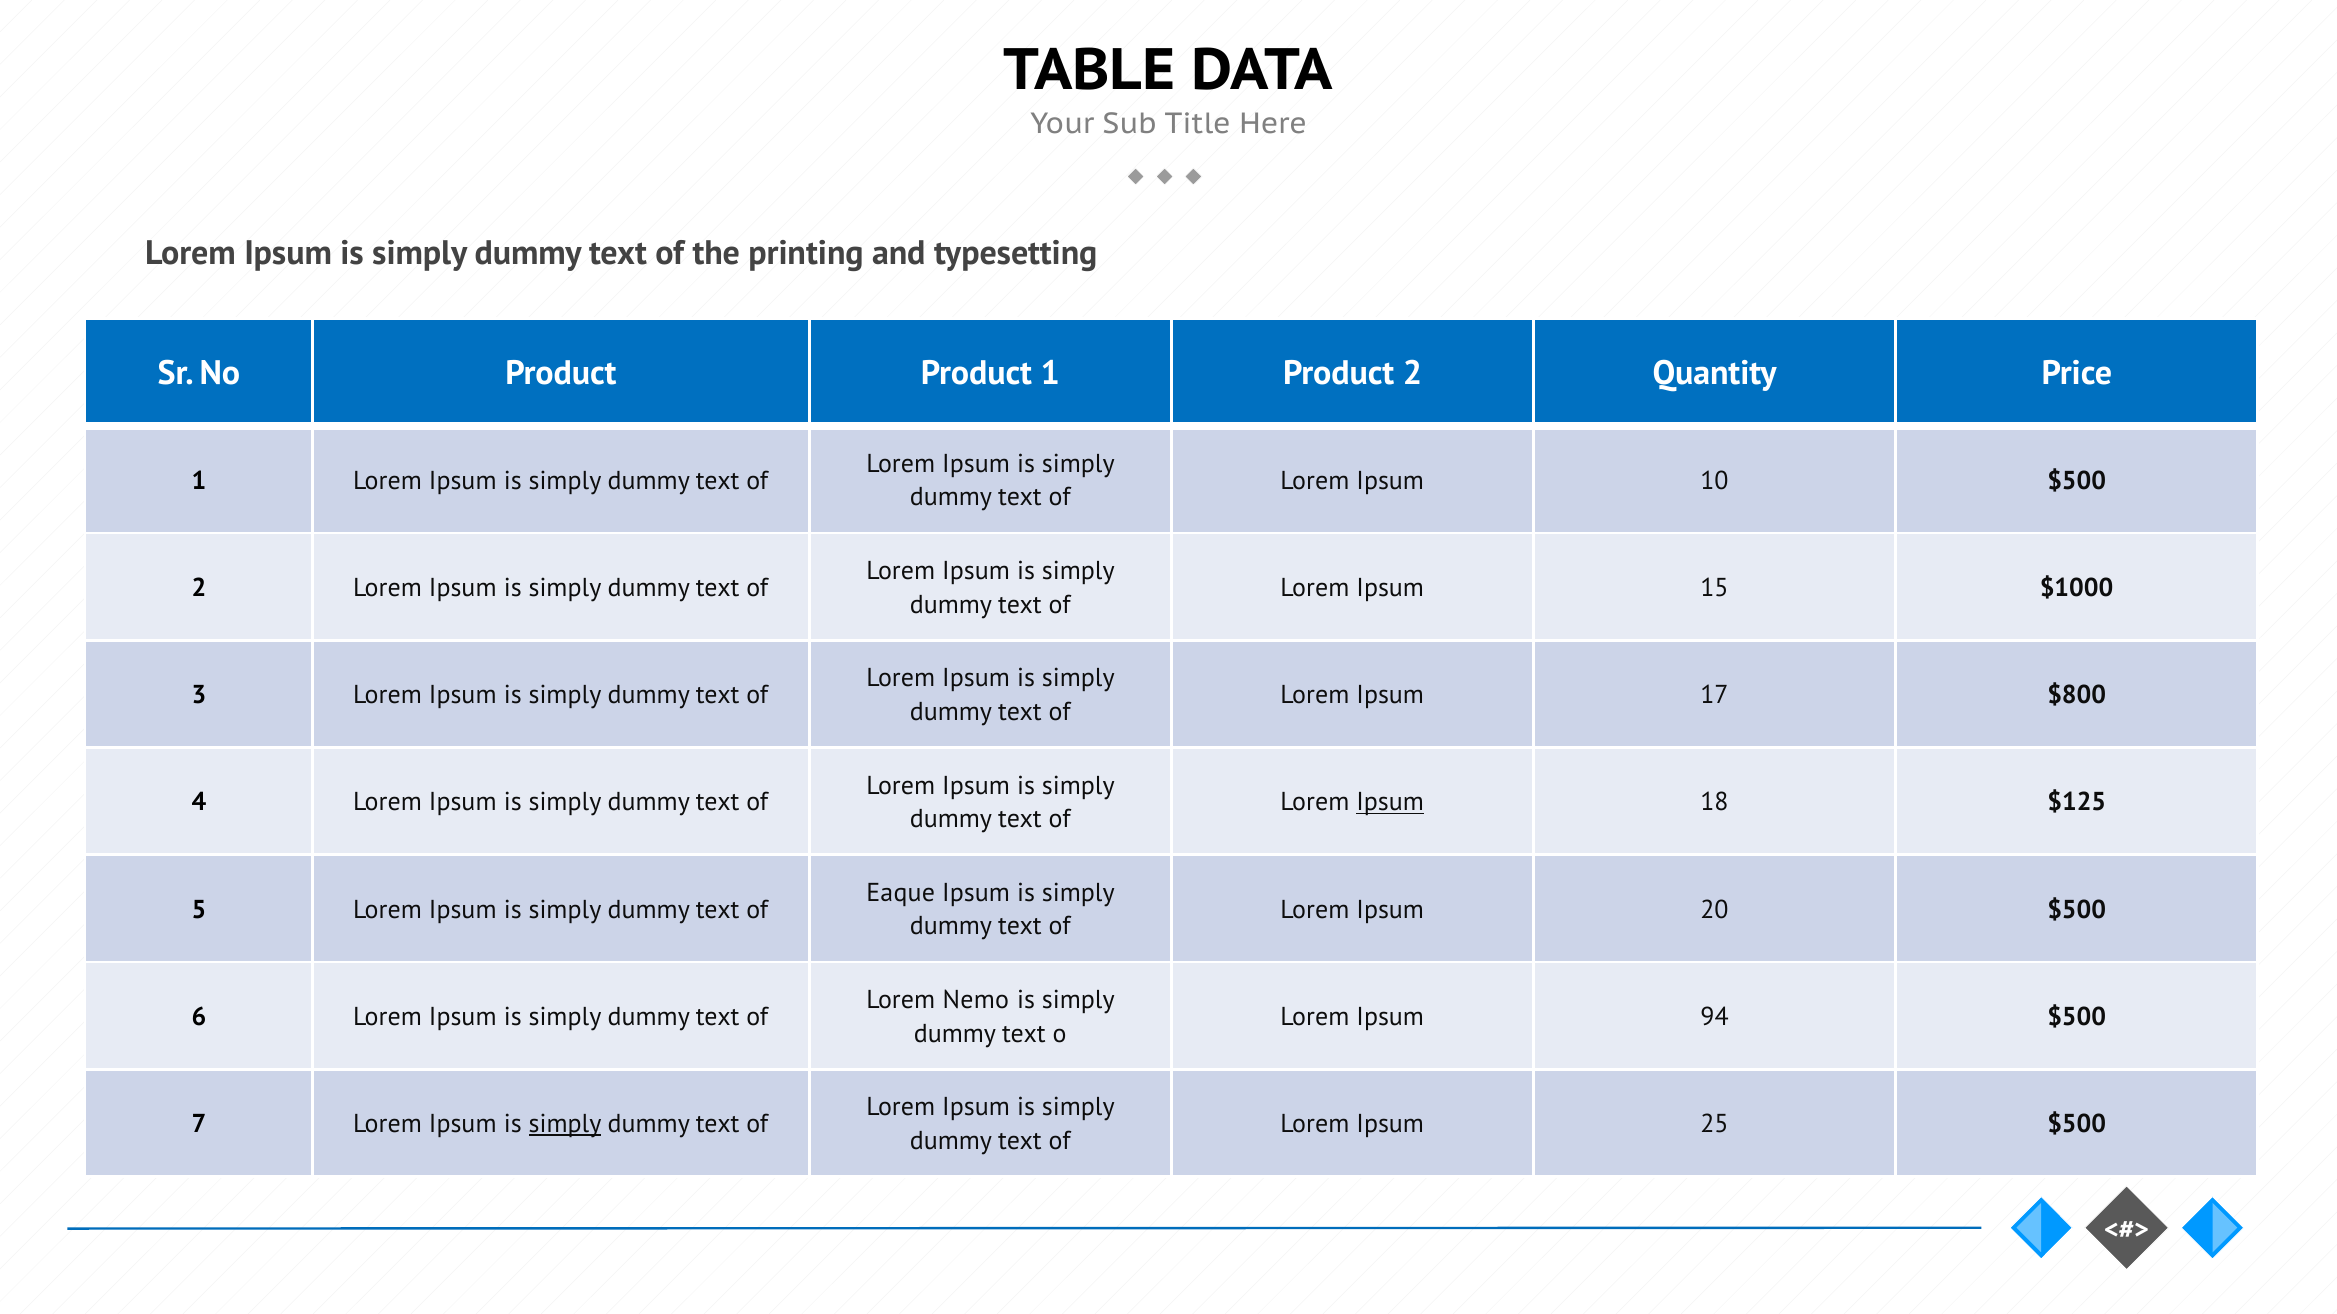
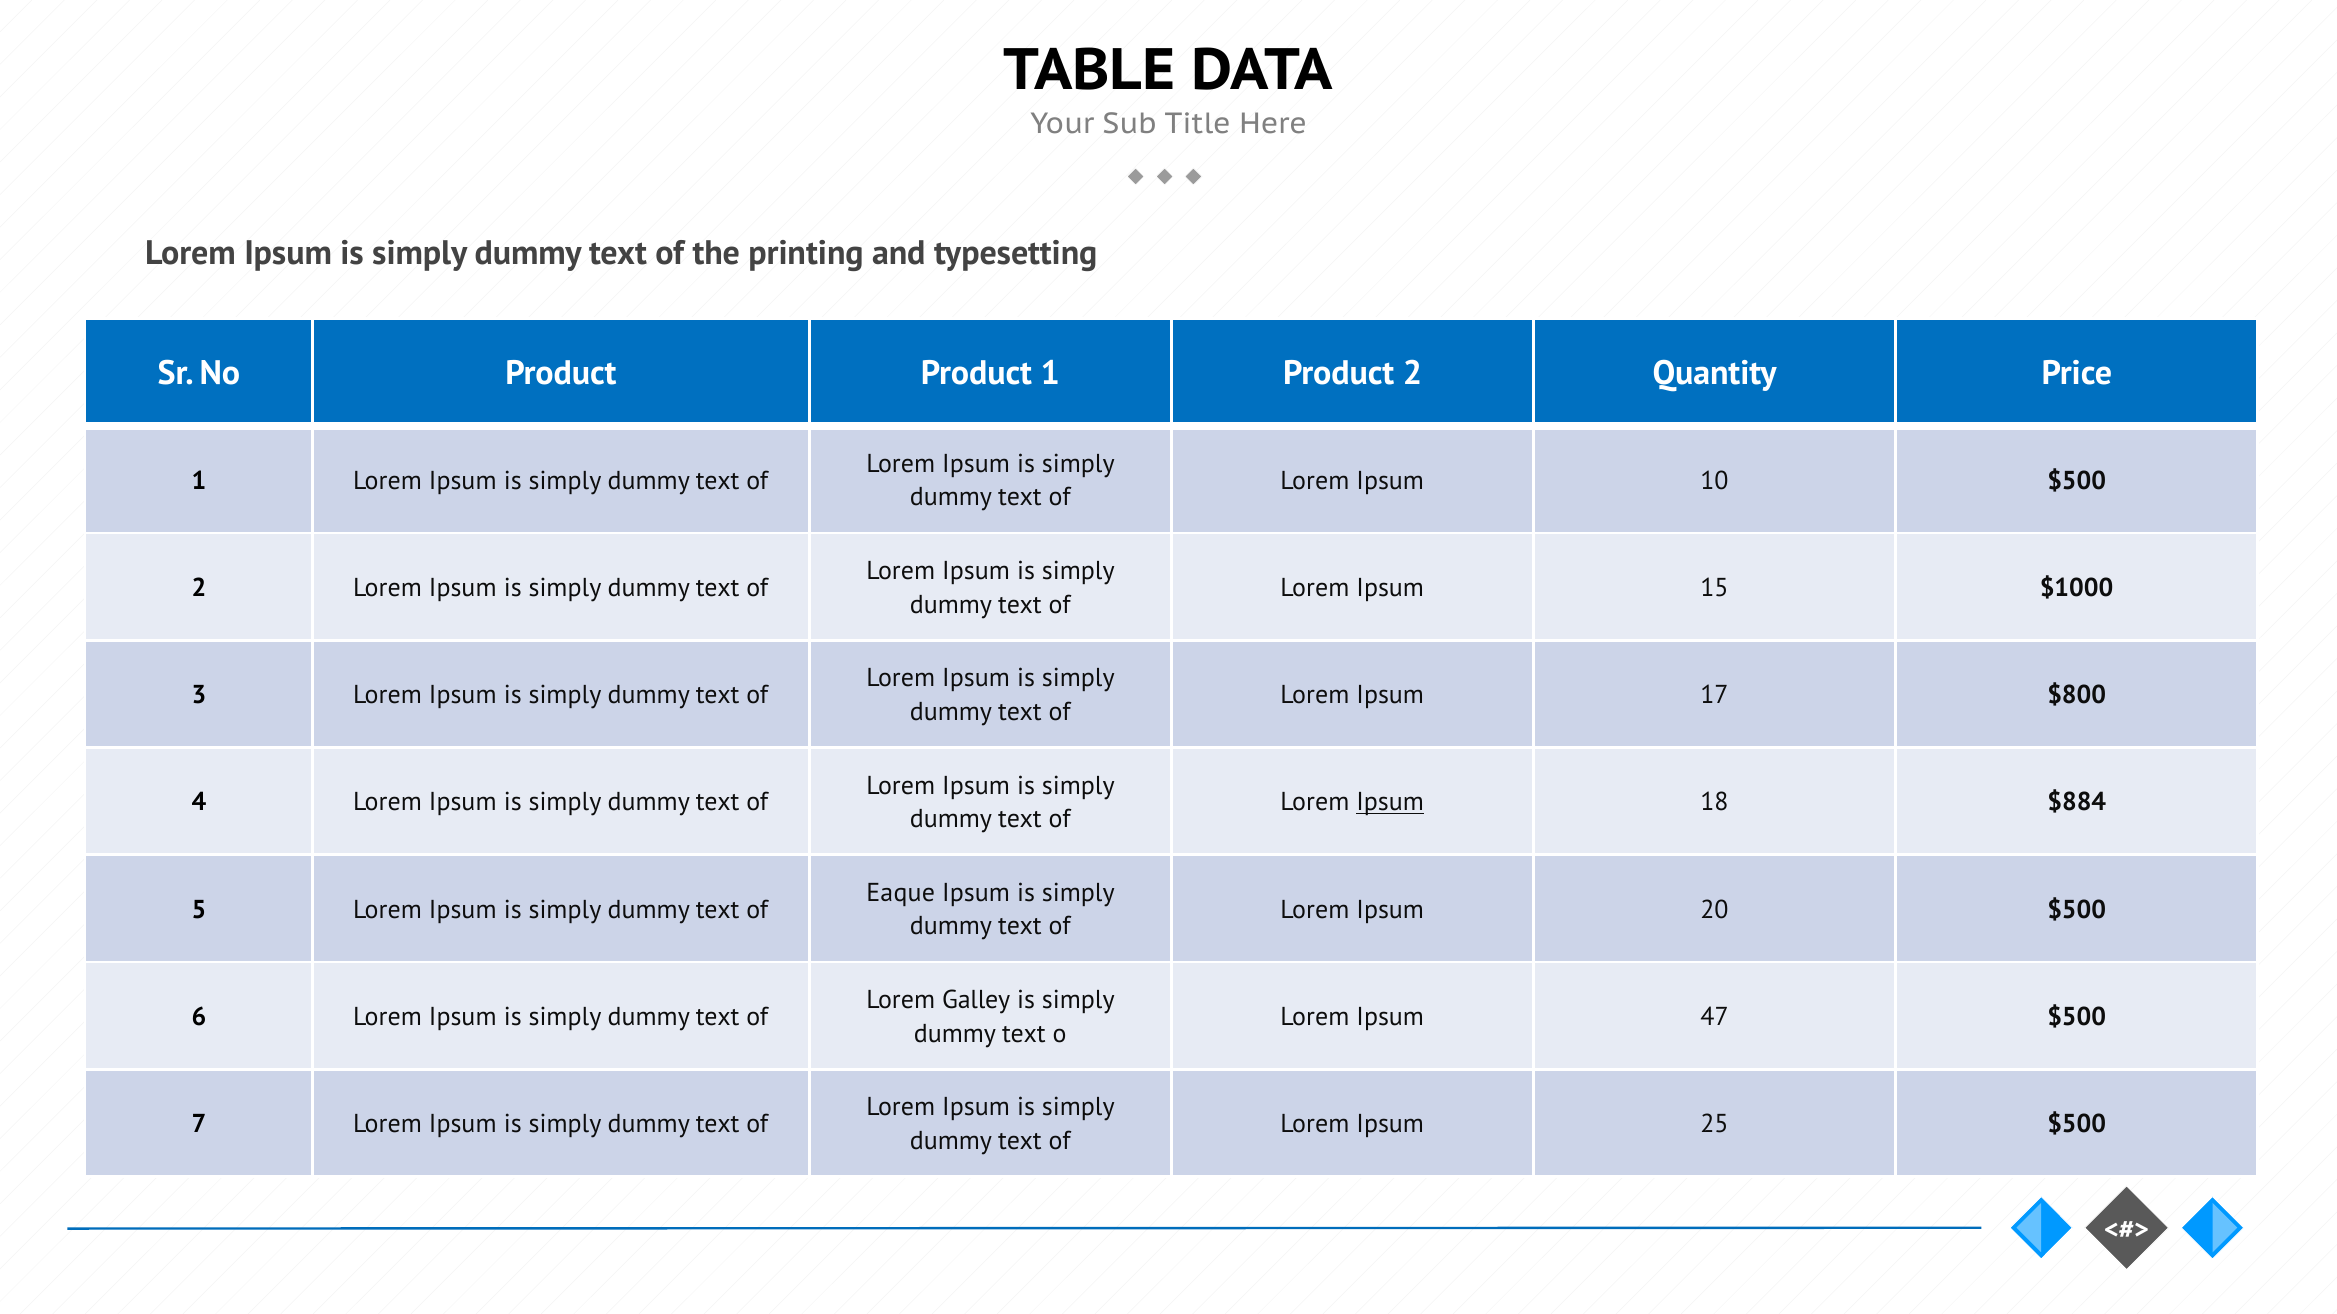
$125: $125 -> $884 (2077, 803)
Nemo: Nemo -> Galley (976, 1000)
94: 94 -> 47 (1715, 1017)
simply underline: present -> none (565, 1125)
